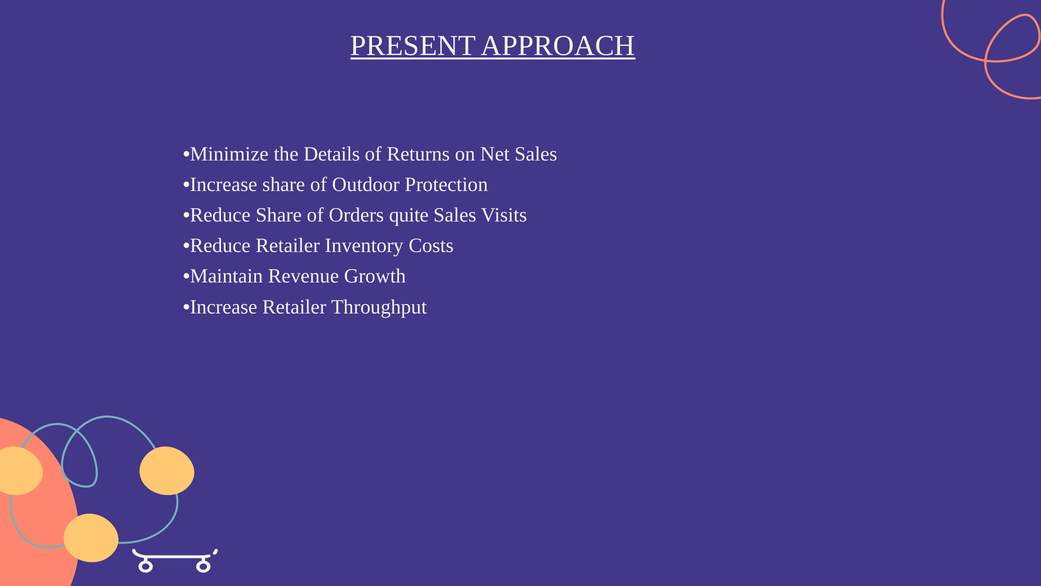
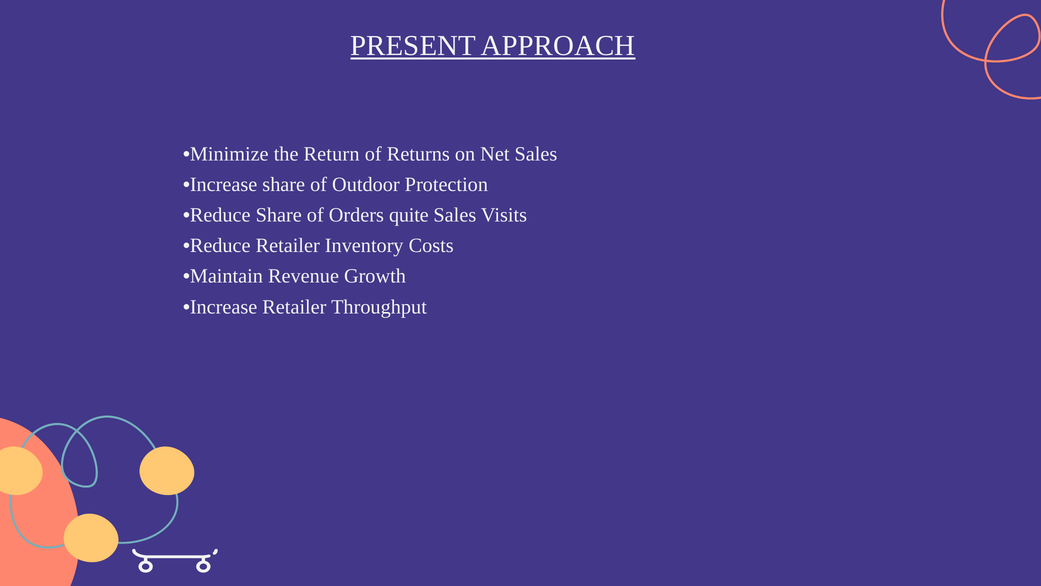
Details: Details -> Return (332, 154)
